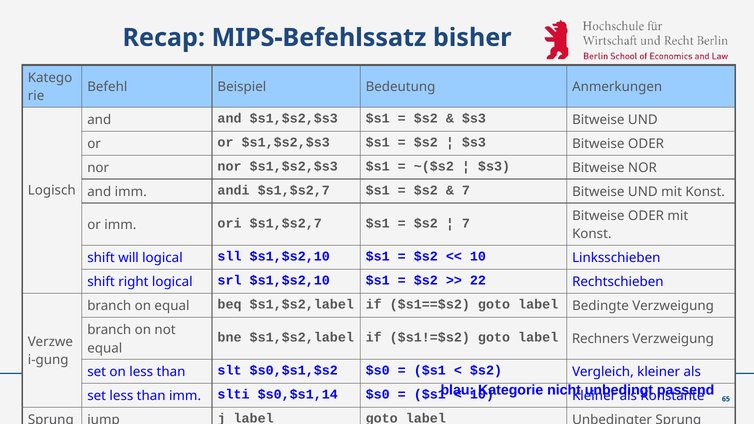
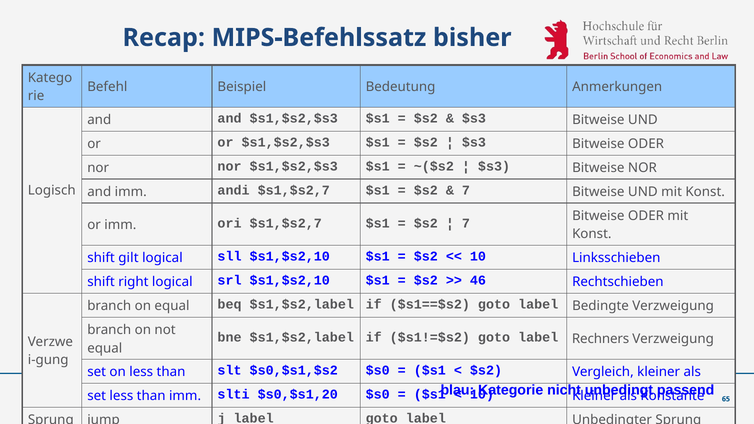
will: will -> gilt (128, 258)
22: 22 -> 46 (478, 280)
$s0,$s1,14: $s0,$s1,14 -> $s0,$s1,20 (298, 394)
